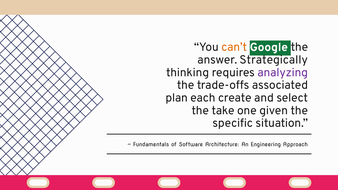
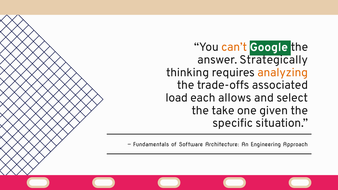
analyzing colour: purple -> orange (283, 72)
plan: plan -> load (177, 98)
create: create -> allows (235, 98)
